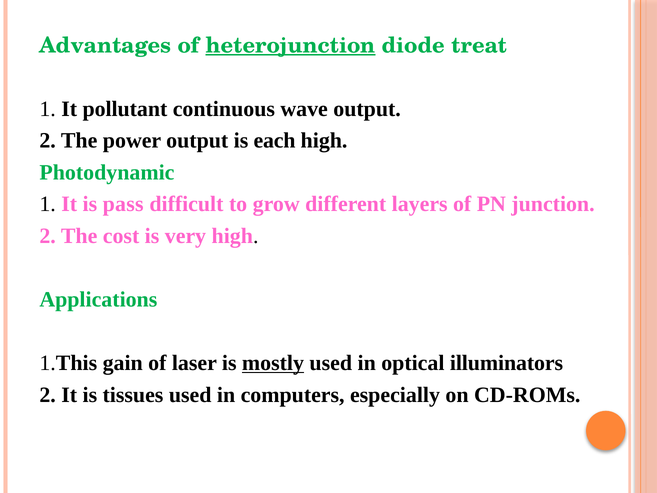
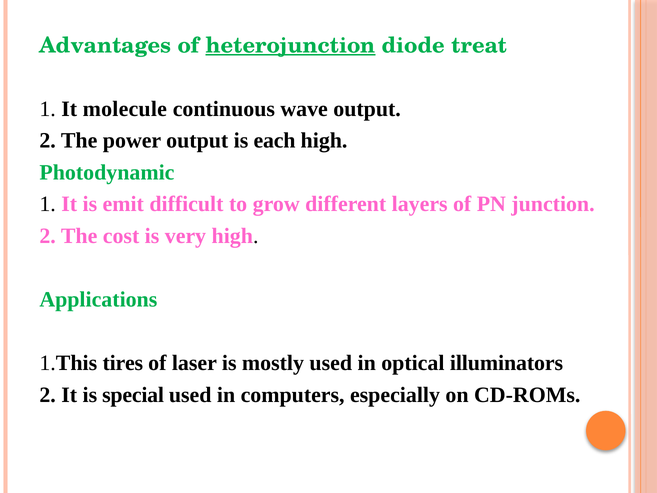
pollutant: pollutant -> molecule (125, 109)
pass: pass -> emit (123, 204)
gain: gain -> tires (123, 363)
mostly underline: present -> none (273, 363)
tissues: tissues -> special (133, 395)
